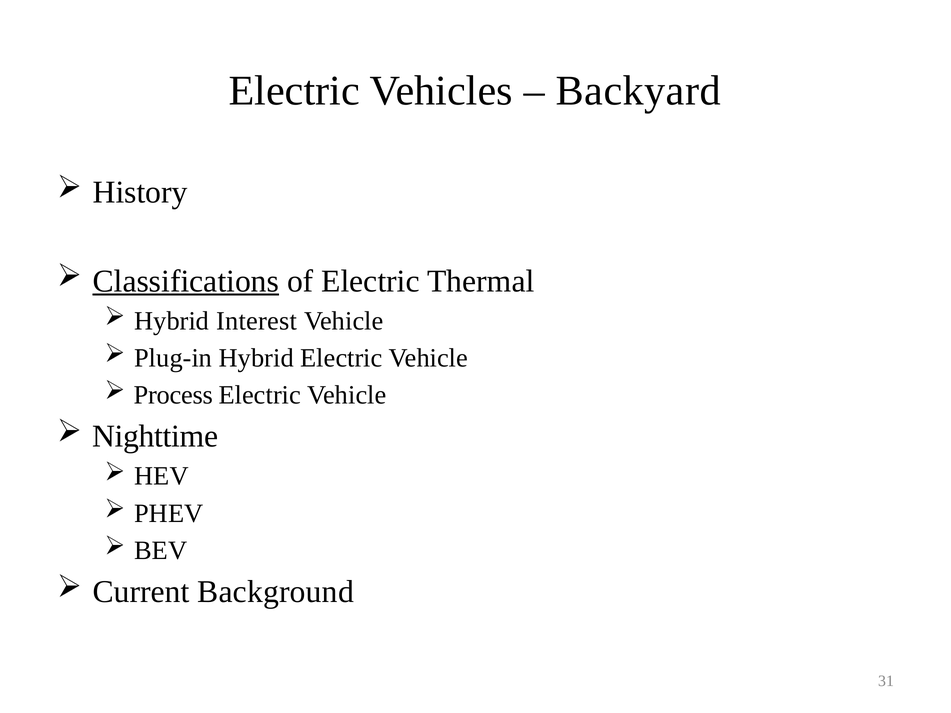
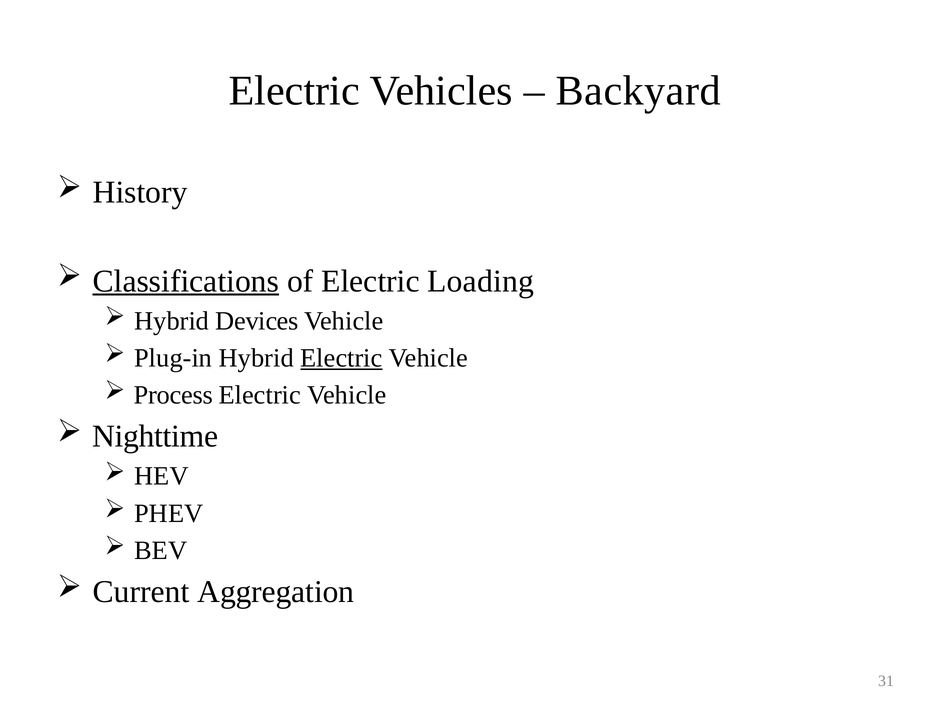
Thermal: Thermal -> Loading (481, 281)
Interest: Interest -> Devices (257, 321)
Electric underline: none -> present (341, 358)
Background: Background -> Aggregation (276, 592)
